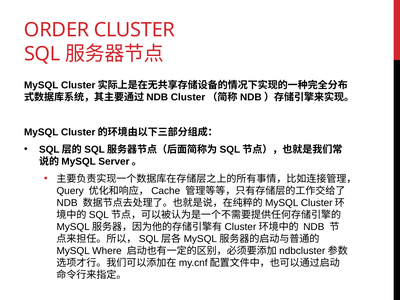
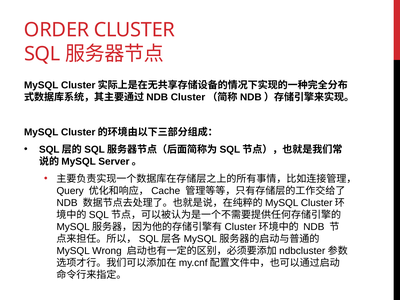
Where: Where -> Wrong (107, 251)
